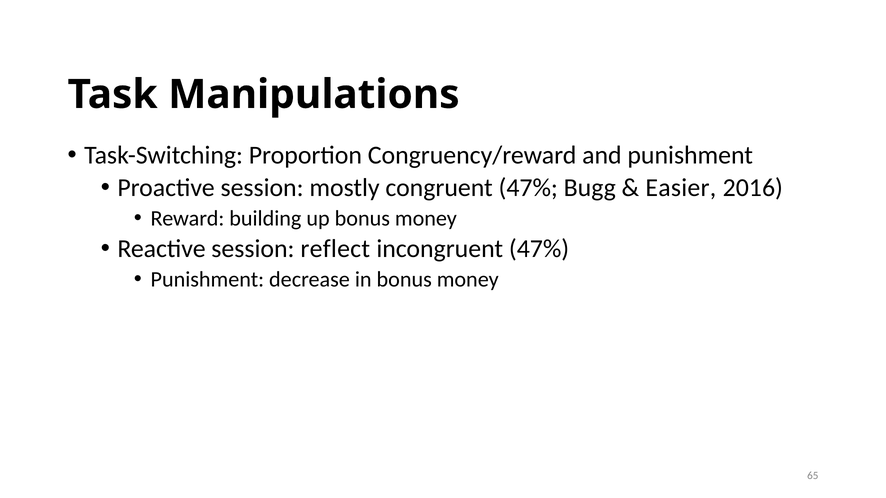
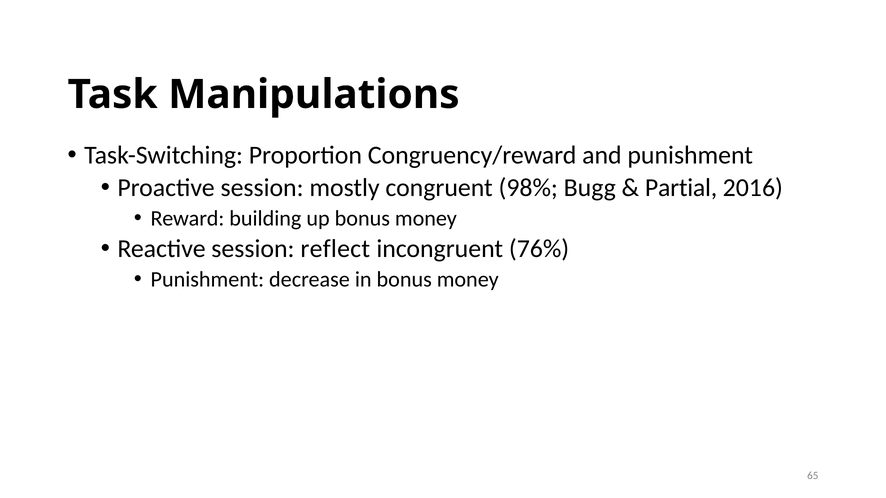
congruent 47%: 47% -> 98% (528, 188)
Easier: Easier -> Partial (681, 188)
incongruent 47%: 47% -> 76% (539, 249)
